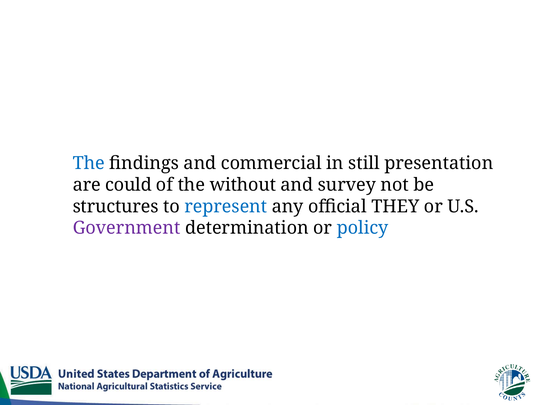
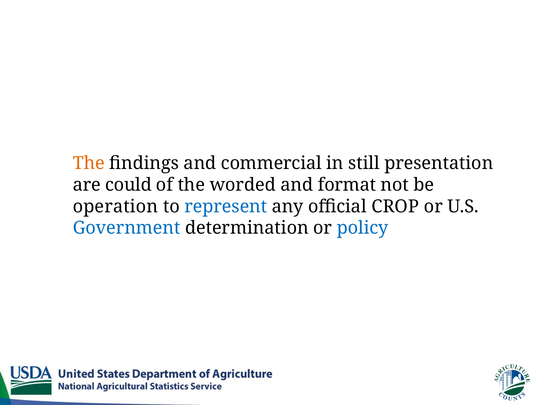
The colour: blue -> orange (89, 163)
without: without -> worded (243, 184)
survey: survey -> format (347, 184)
structures: structures -> operation (115, 206)
THEY: THEY -> CROP (395, 206)
Government colour: purple -> blue (127, 228)
